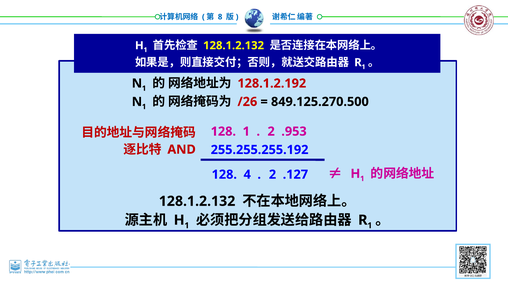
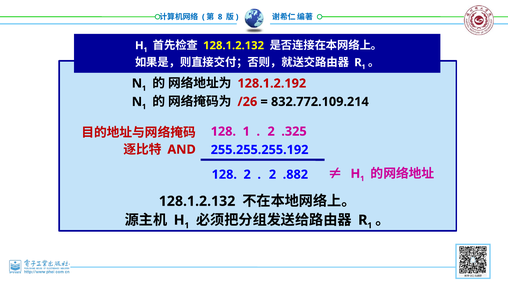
849.125.270.500: 849.125.270.500 -> 832.772.109.214 (320, 102)
.953: .953 -> .325 (294, 131)
128 4: 4 -> 2 (247, 174)
.127: .127 -> .882 (295, 174)
